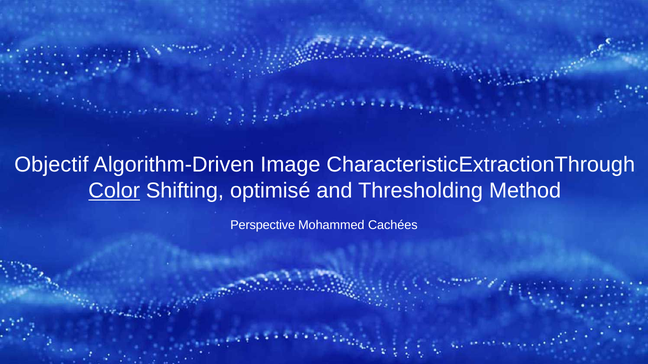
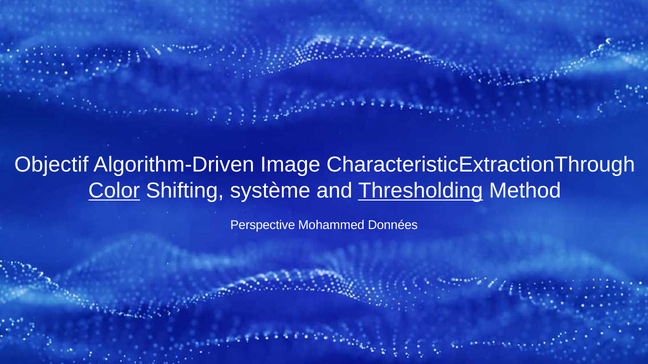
optimisé: optimisé -> système (270, 191)
Thresholding underline: none -> present (421, 191)
Cachées: Cachées -> Données (393, 225)
